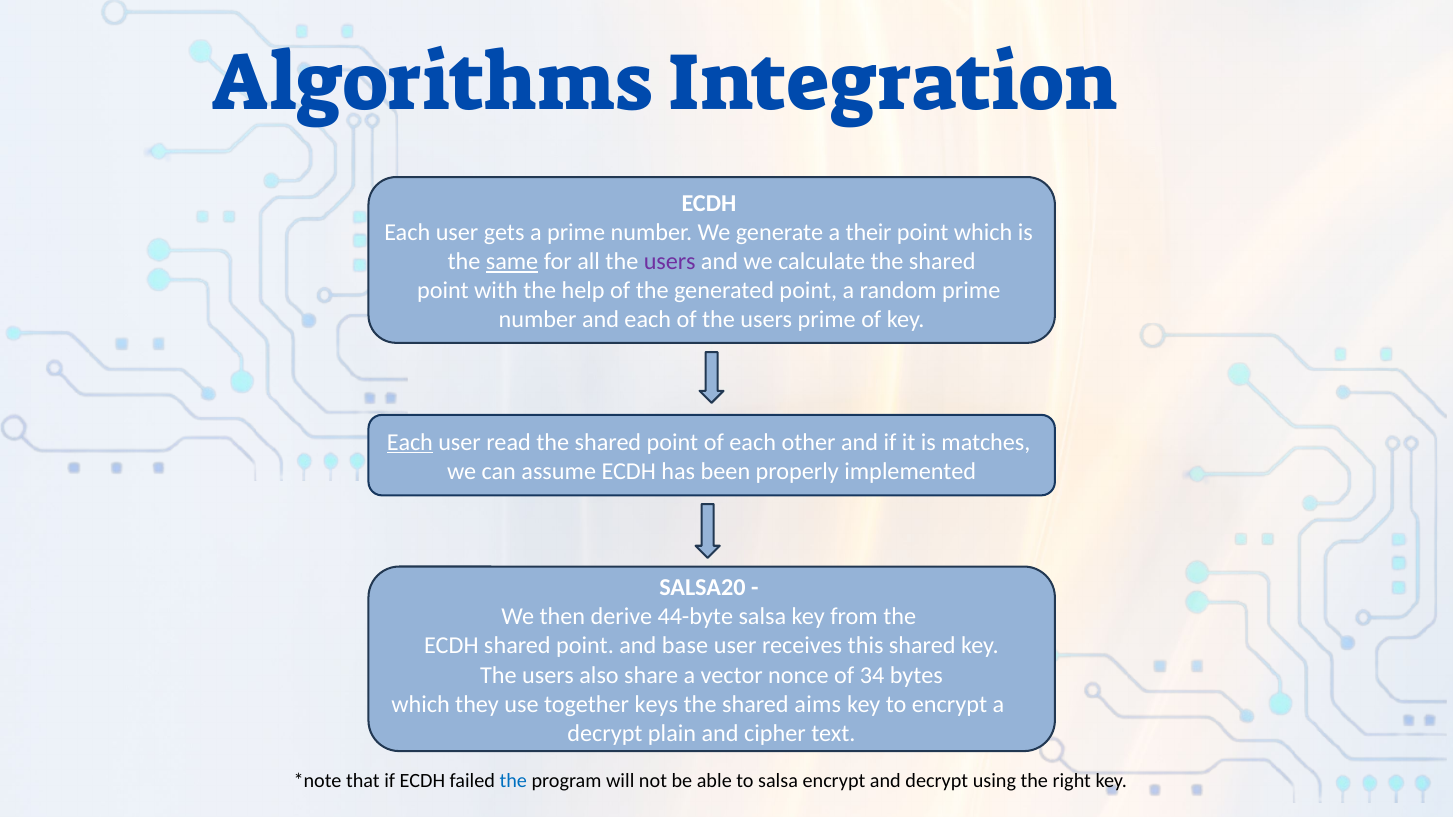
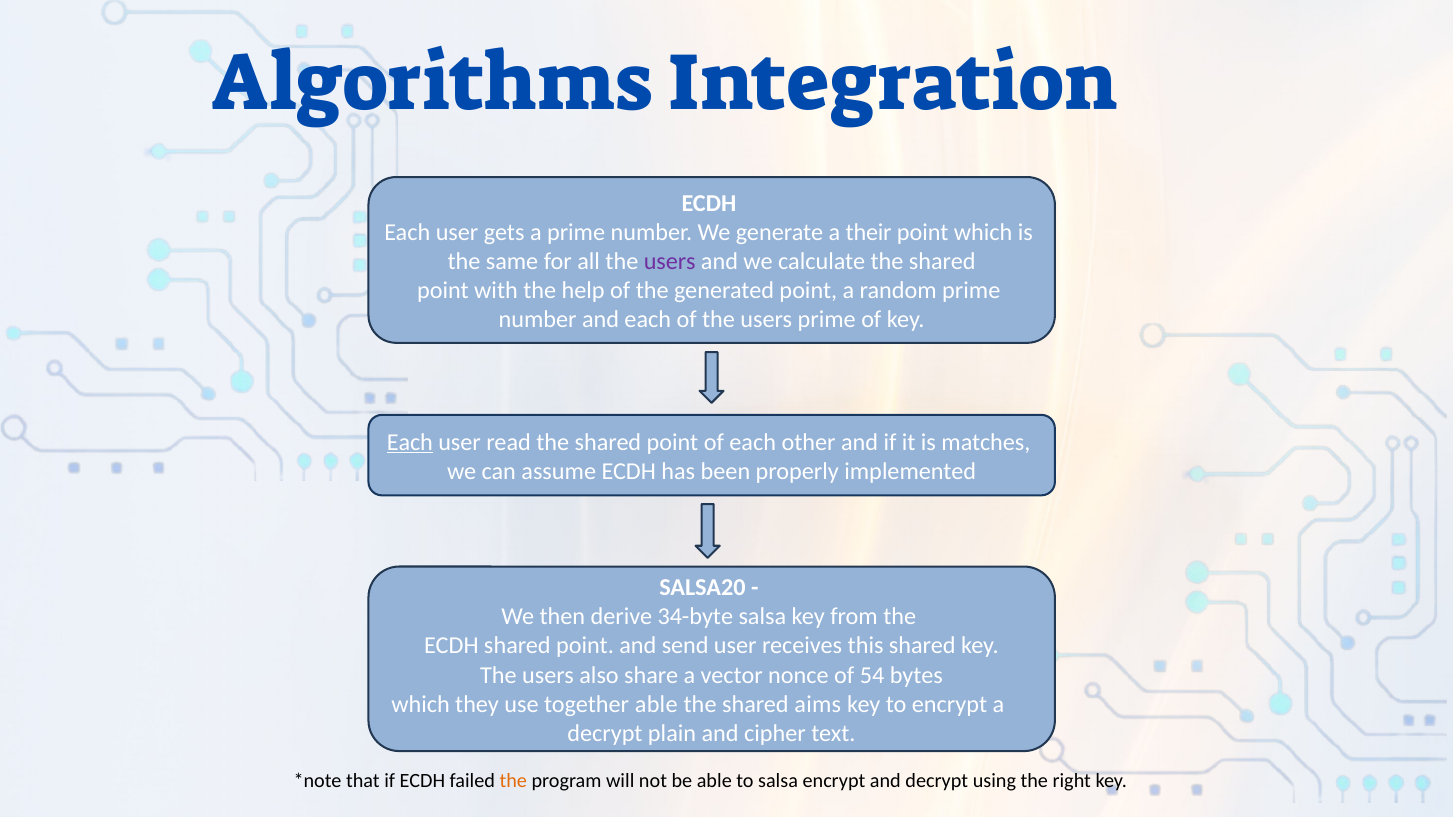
same underline: present -> none (512, 262)
44-byte: 44-byte -> 34-byte (695, 617)
base: base -> send (685, 646)
34: 34 -> 54 (872, 675)
together keys: keys -> able (656, 704)
the colour: blue -> orange (513, 781)
